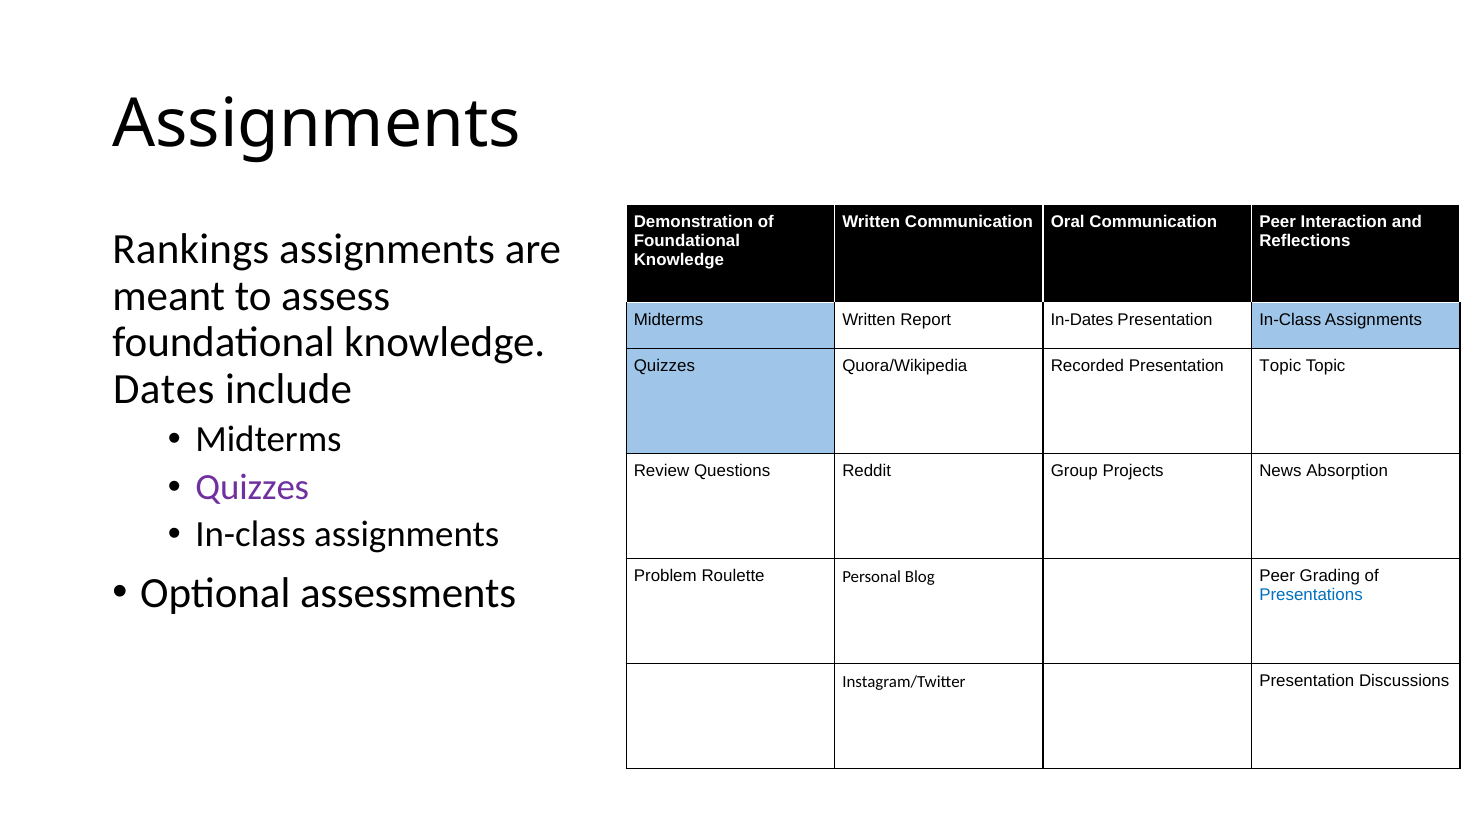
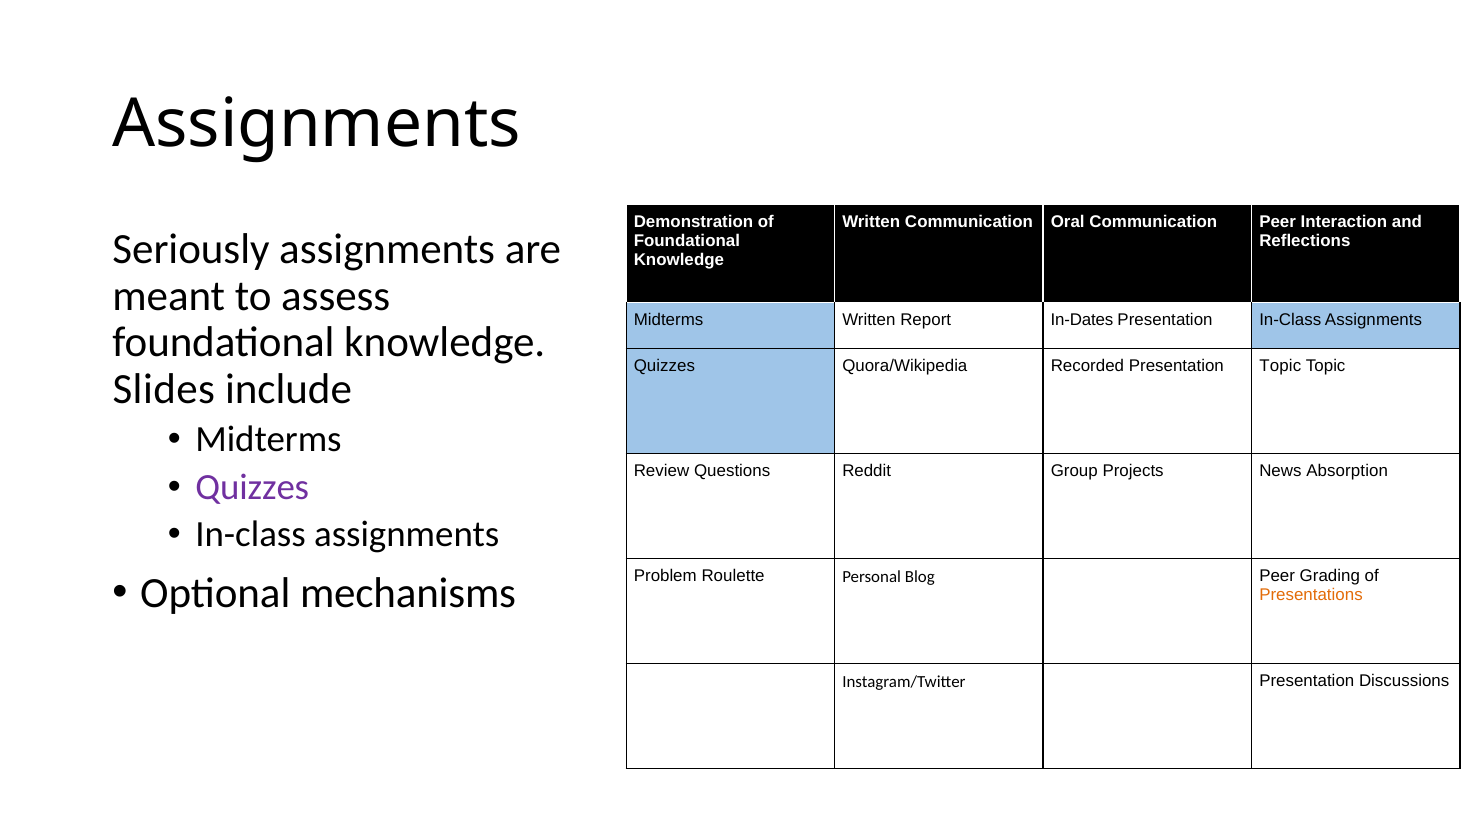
Rankings: Rankings -> Seriously (191, 249)
Dates: Dates -> Slides (164, 389)
assessments: assessments -> mechanisms (408, 593)
Presentations colour: blue -> orange (1311, 594)
